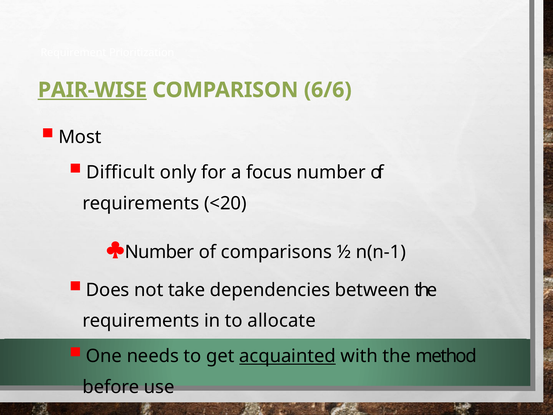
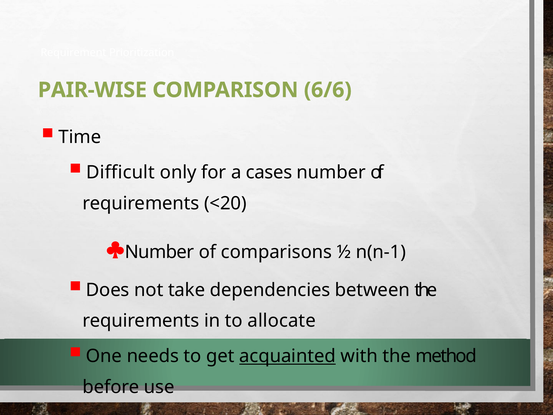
PAIR-WISE underline: present -> none (92, 90)
Most: Most -> Time (80, 137)
focus: focus -> cases (269, 172)
